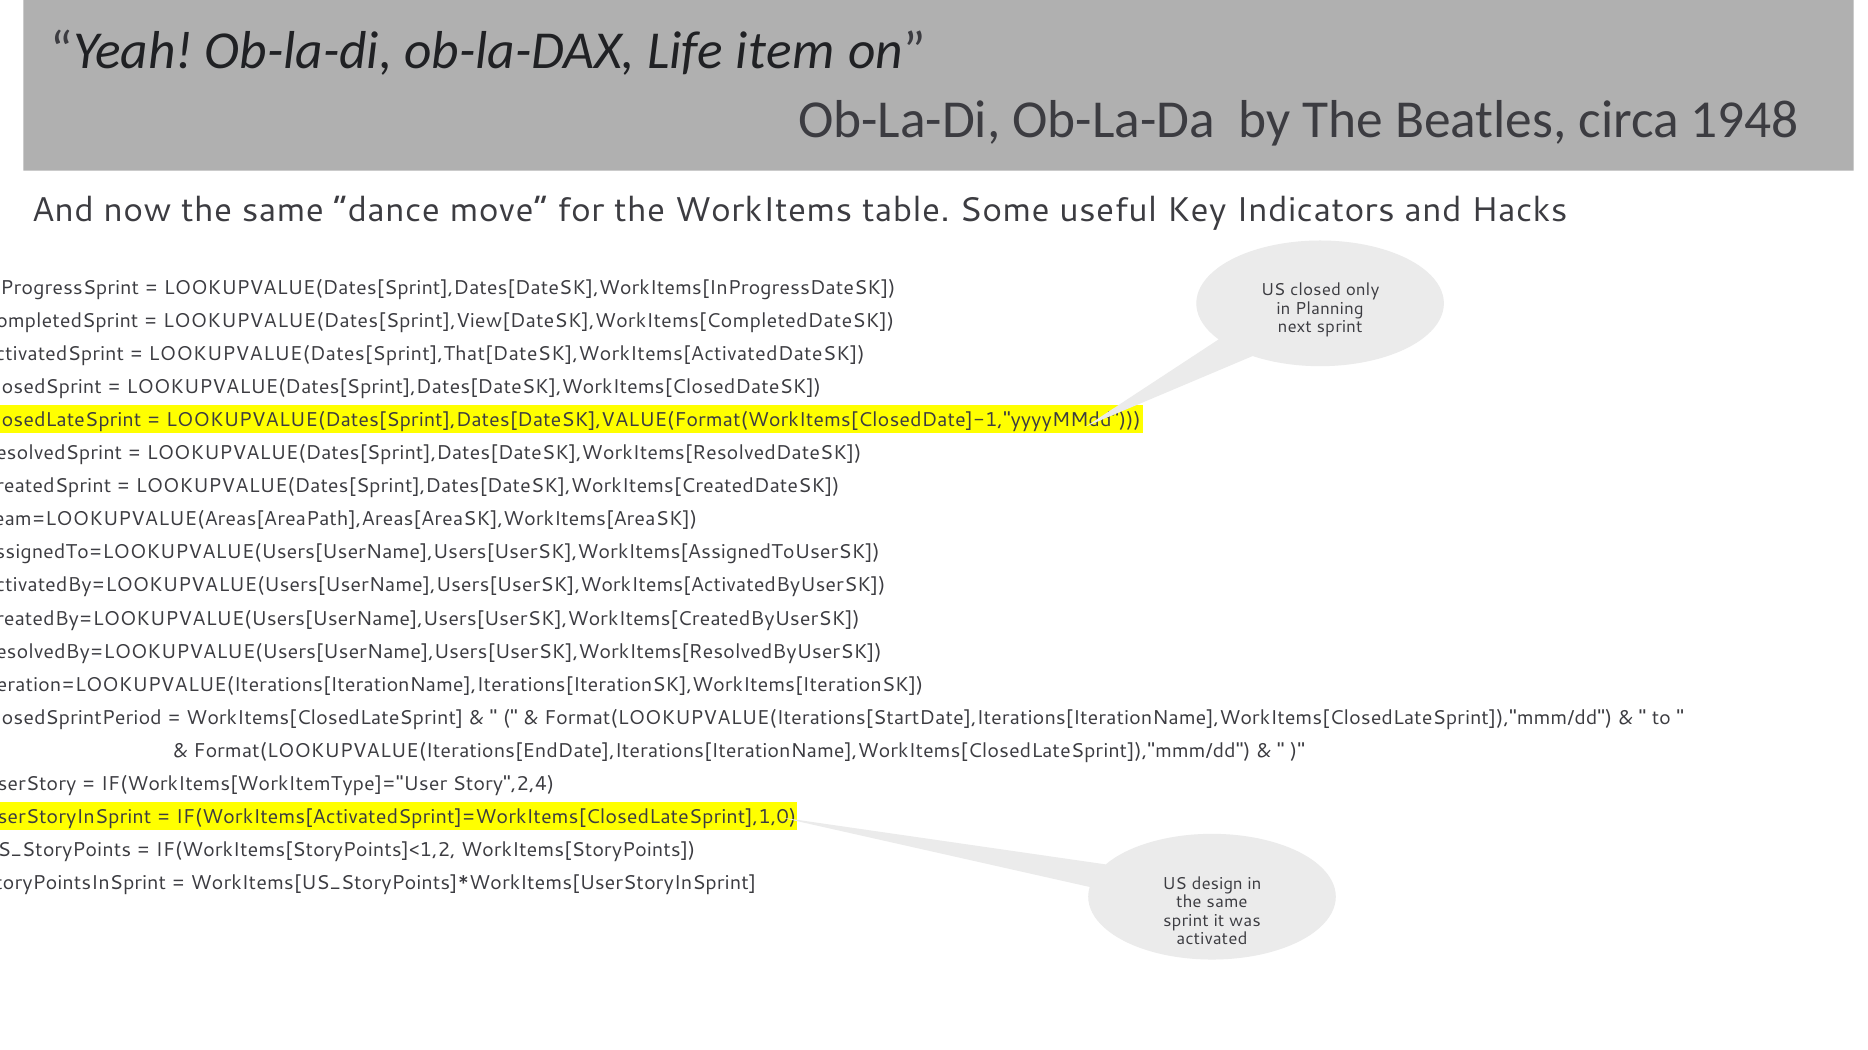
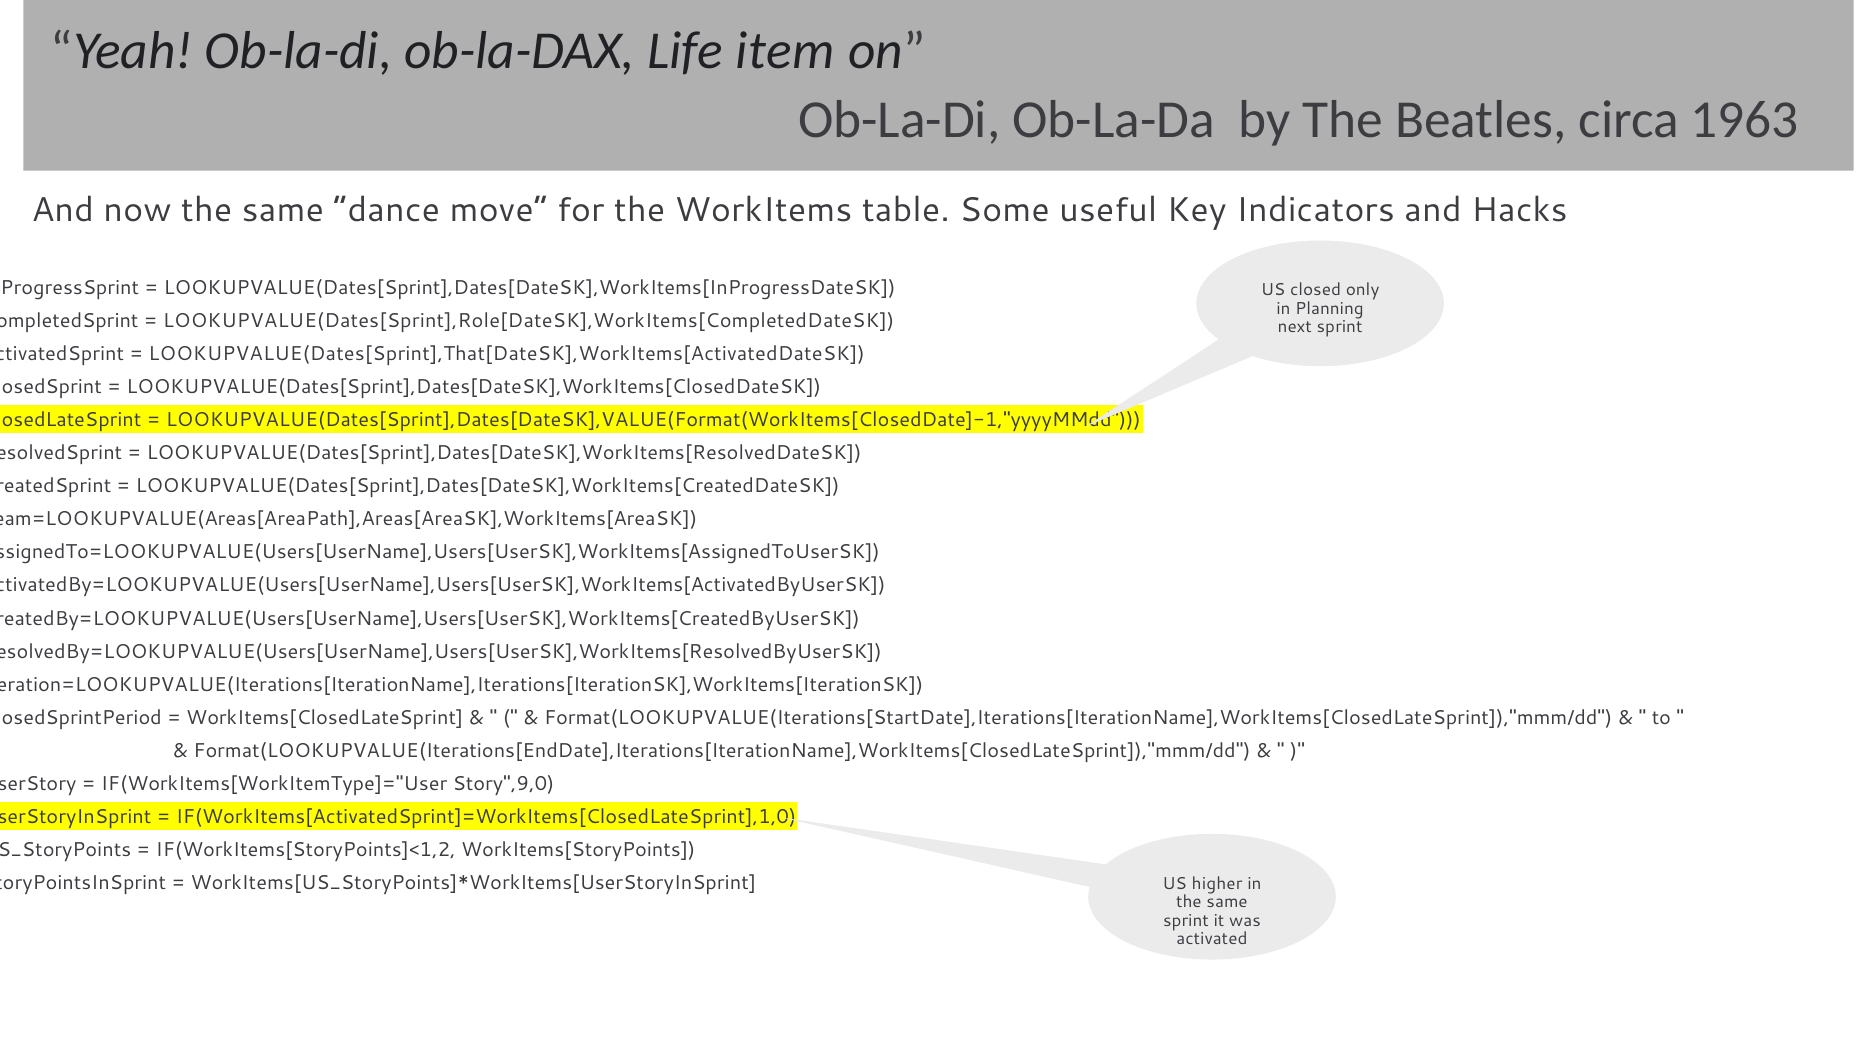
1948: 1948 -> 1963 (1745, 120)
LOOKUPVALUE(Dates[Sprint],View[DateSK],WorkItems[CompletedDateSK: LOOKUPVALUE(Dates[Sprint],View[DateSK],WorkItems[CompletedDateSK -> LOOKUPVALUE(Dates[Sprint],Role[DateSK],WorkItems[CompletedDateSK (529, 321)
Story",2,4: Story",2,4 -> Story",9,0 (503, 784)
design: design -> higher (1217, 884)
